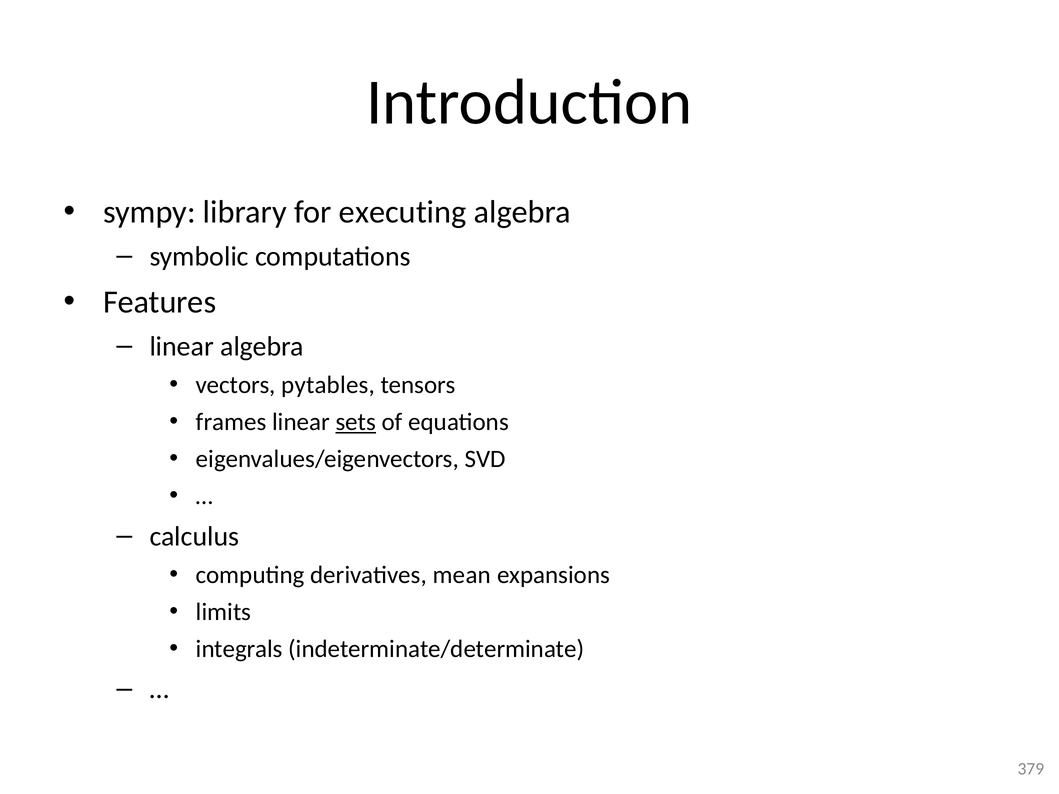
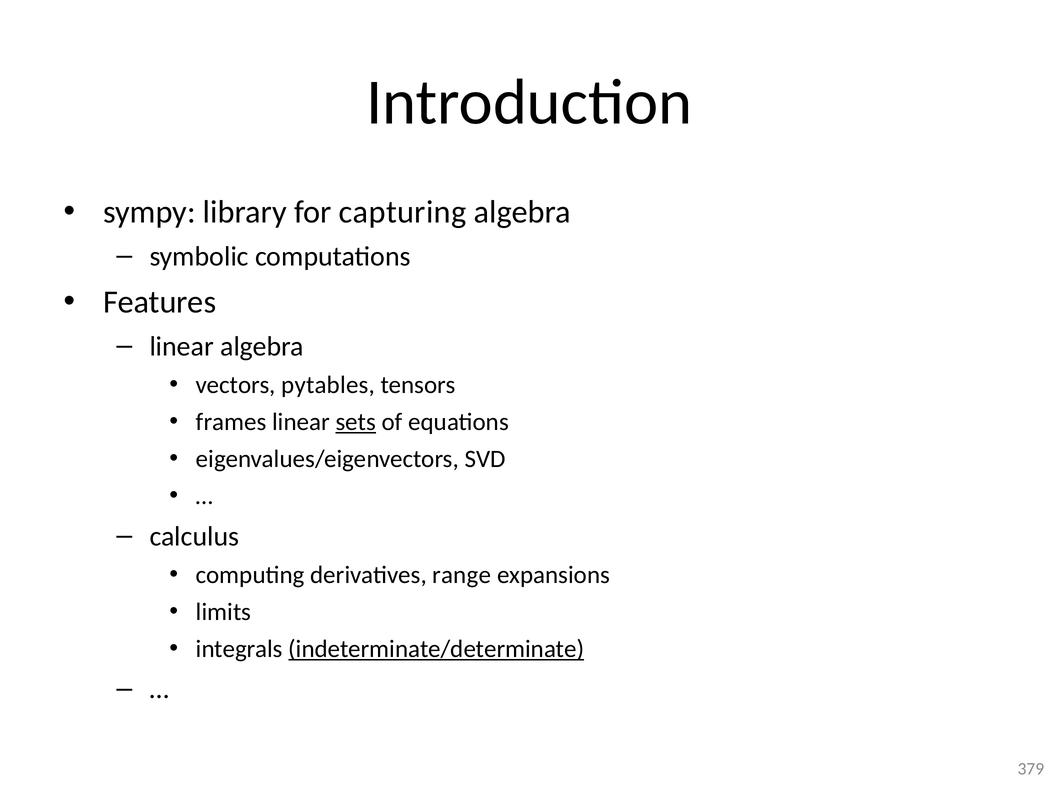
executing: executing -> capturing (403, 212)
mean: mean -> range (462, 575)
indeterminate/determinate underline: none -> present (436, 649)
